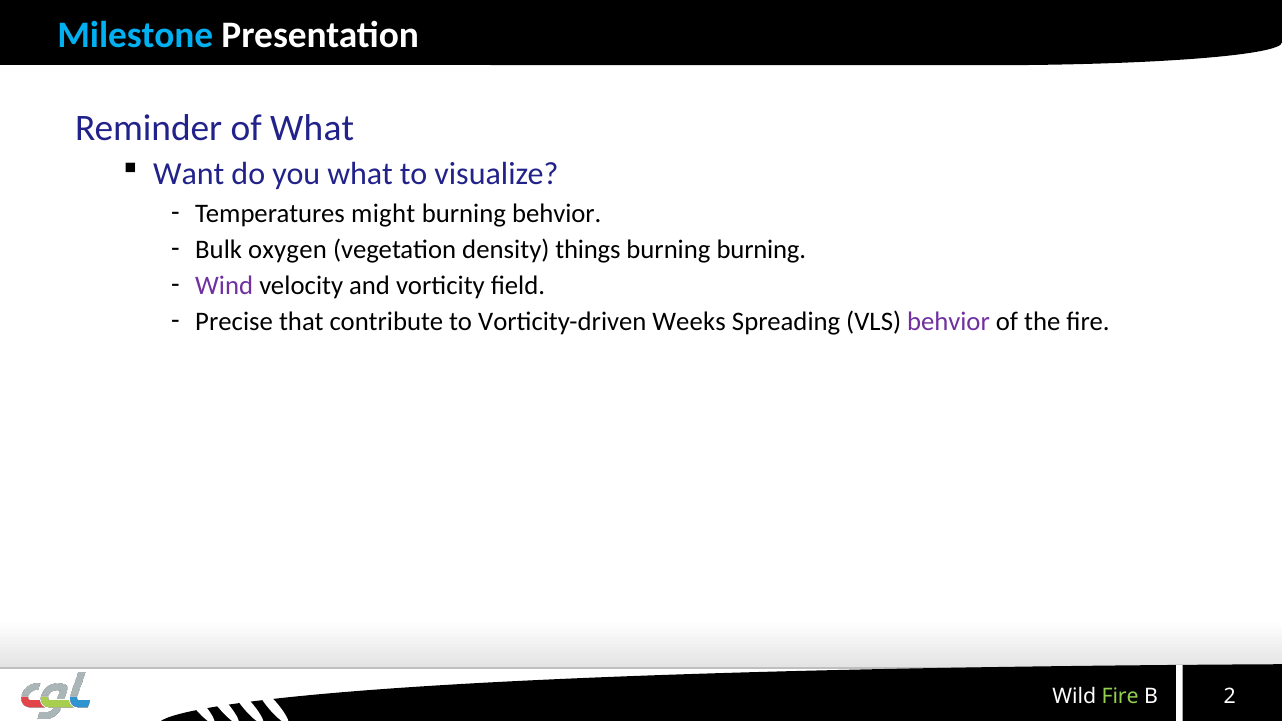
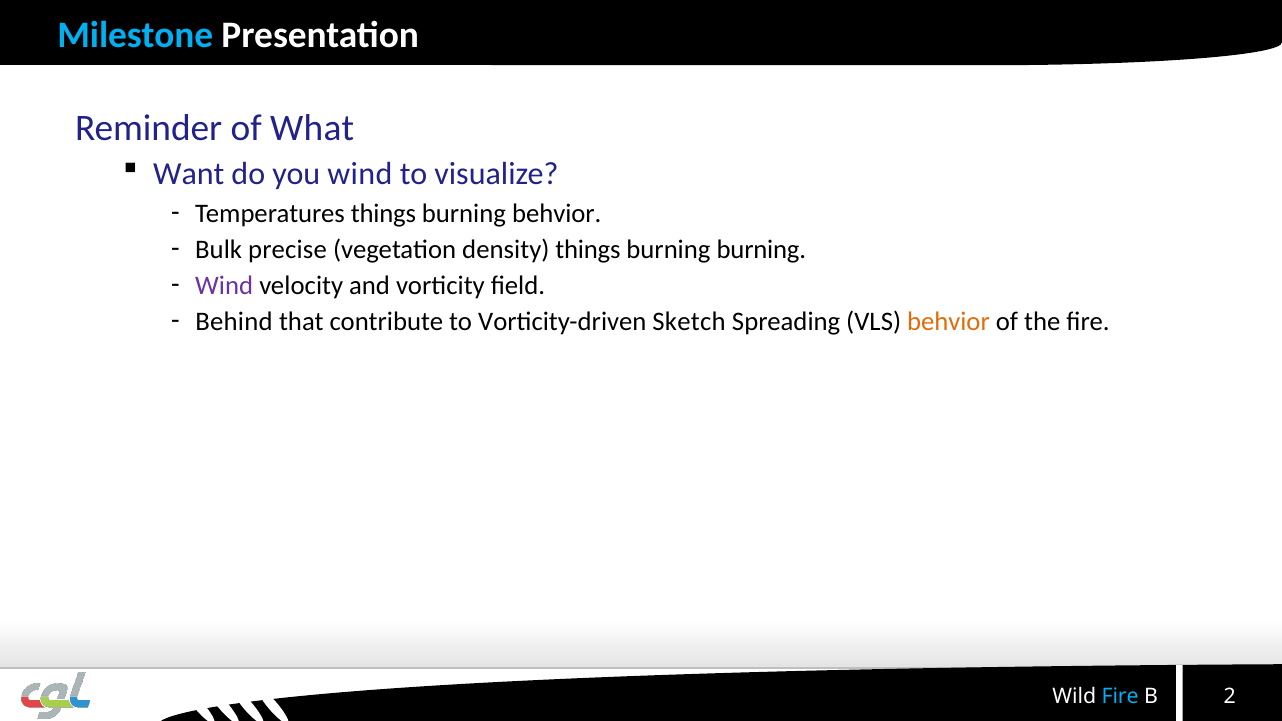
you what: what -> wind (360, 174)
Temperatures might: might -> things (383, 213)
oxygen: oxygen -> precise (287, 249)
Precise: Precise -> Behind (234, 322)
Weeks: Weeks -> Sketch (689, 322)
behvior colour: purple -> orange (949, 322)
Fire colour: light green -> light blue (1120, 697)
